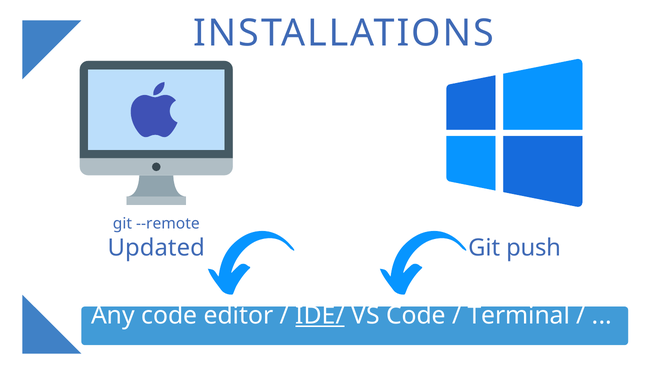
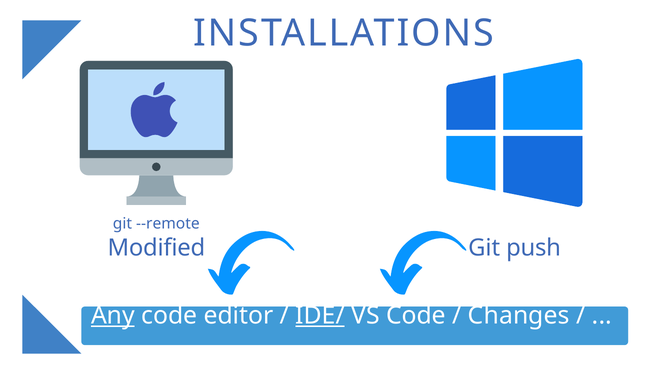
Updated: Updated -> Modified (156, 248)
Any underline: none -> present (113, 316)
Terminal: Terminal -> Changes (519, 316)
